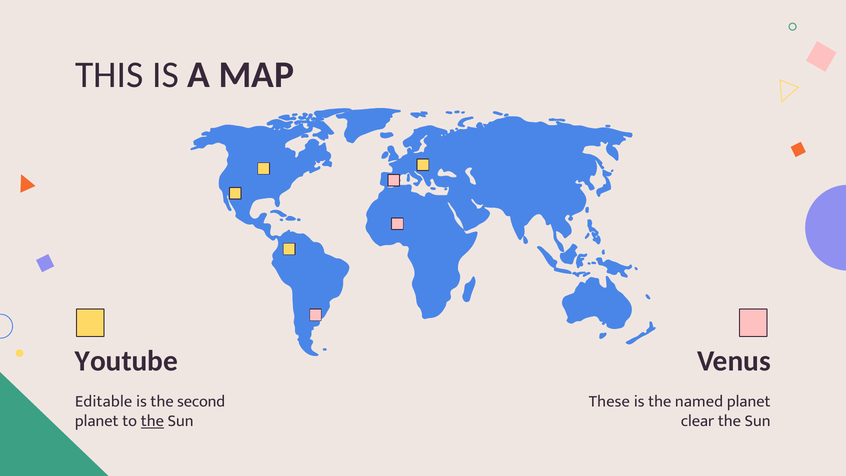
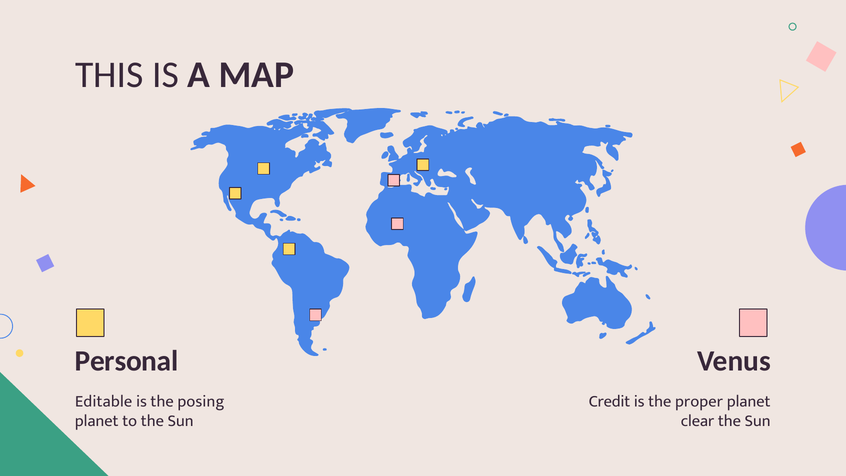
Youtube: Youtube -> Personal (127, 361)
second: second -> posing (201, 401)
These: These -> Credit (609, 401)
named: named -> proper (699, 401)
the underline: present -> none (152, 421)
